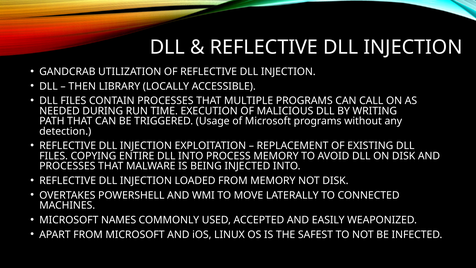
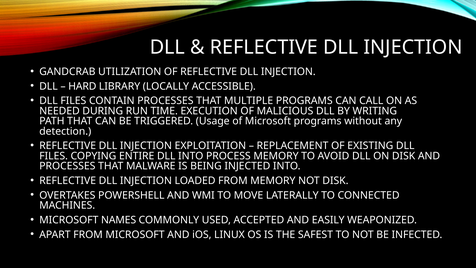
THEN: THEN -> HARD (82, 86)
